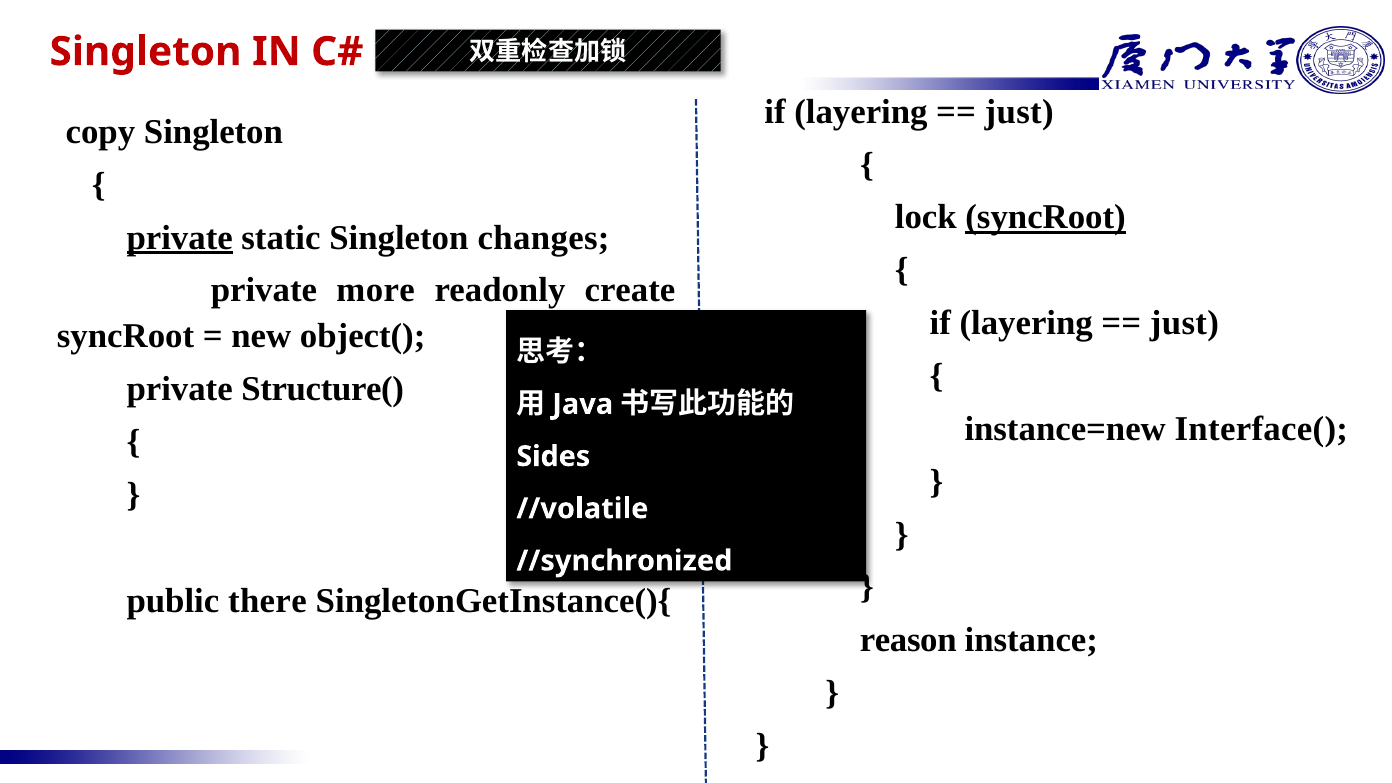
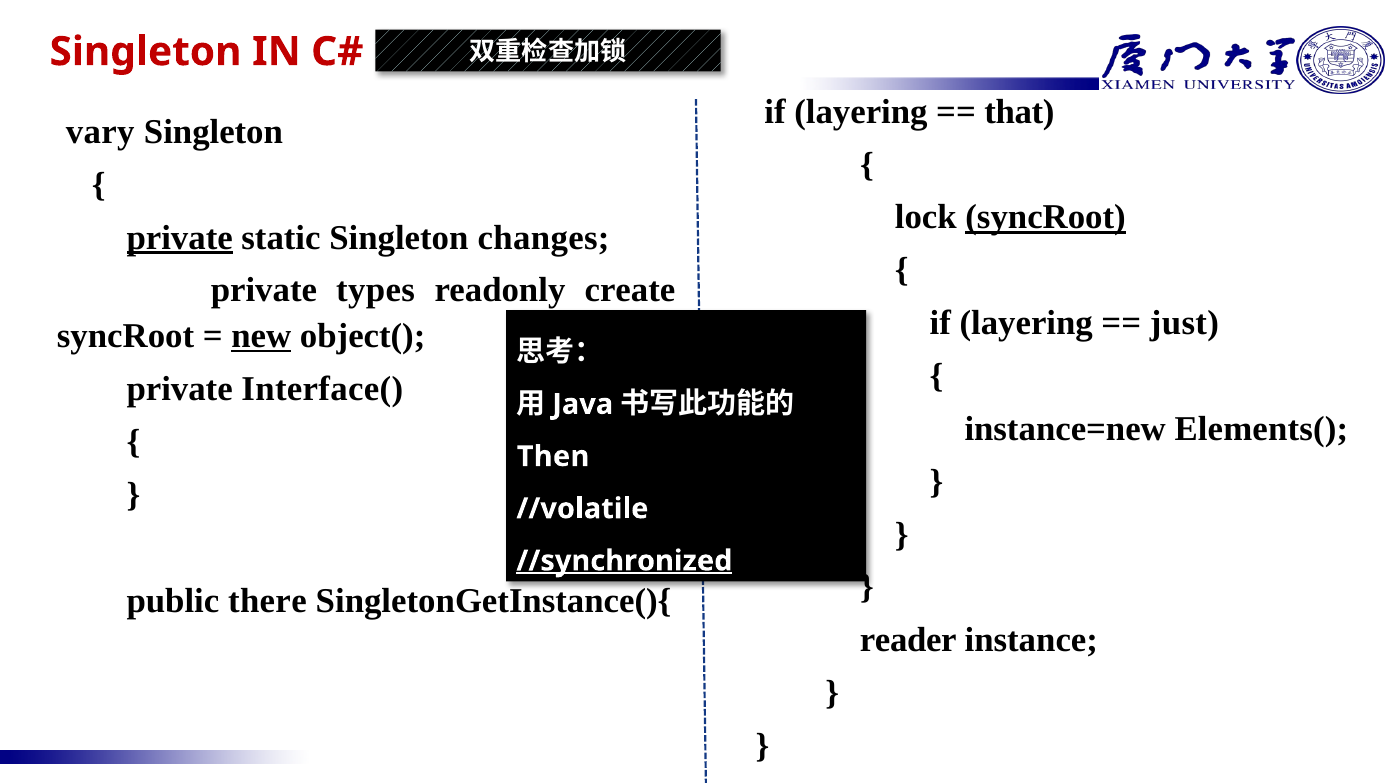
just: just -> that (1020, 112)
copy: copy -> vary (100, 132)
more: more -> types (376, 290)
new underline: none -> present (261, 336)
Structure(: Structure( -> Interface( (322, 389)
Interface(: Interface( -> Elements( (1261, 429)
Sides: Sides -> Then (553, 456)
//synchronized underline: none -> present (624, 561)
reason: reason -> reader (908, 640)
